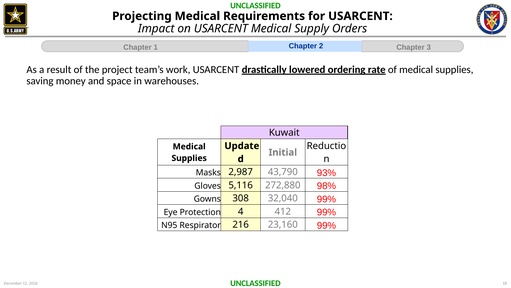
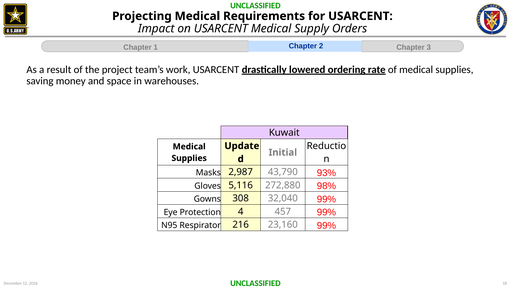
412: 412 -> 457 (283, 211)
